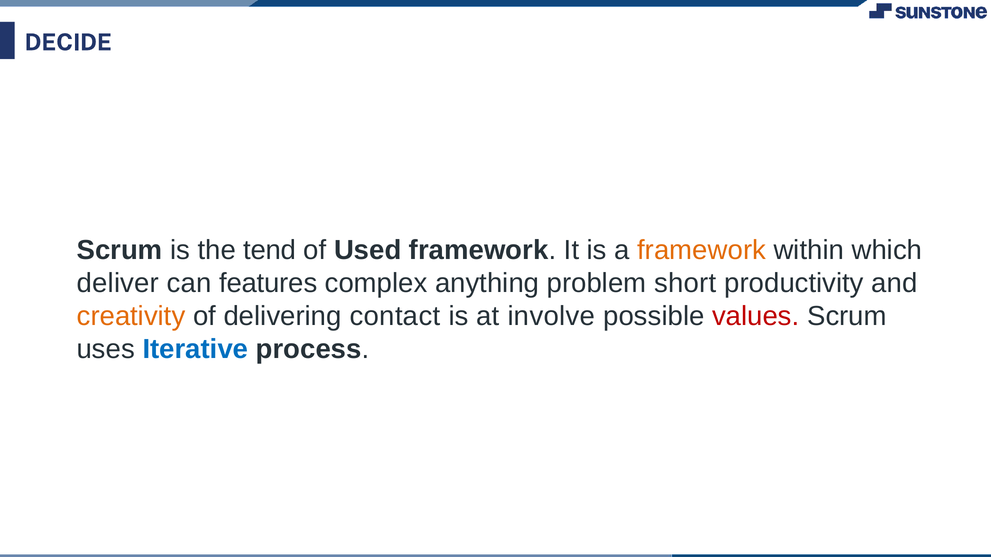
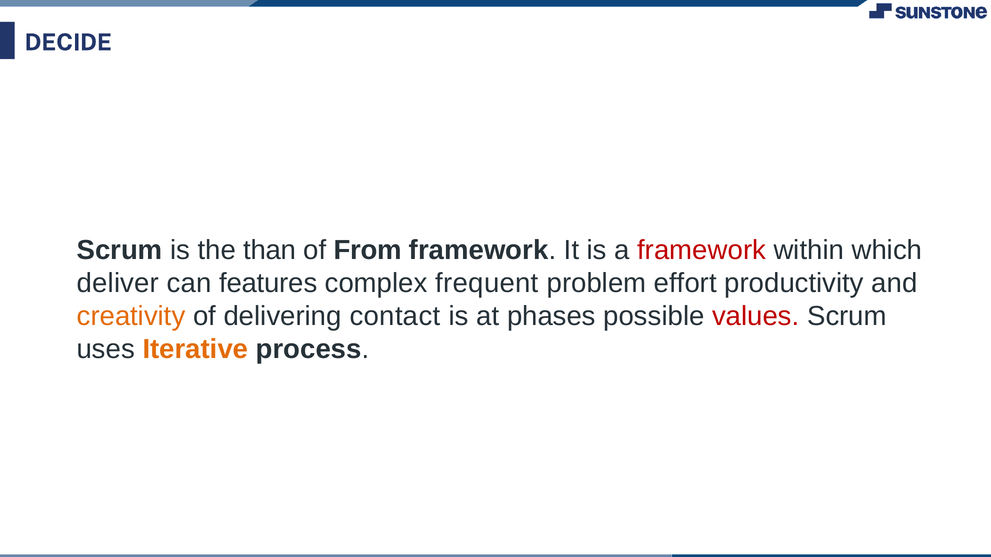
tend: tend -> than (270, 250)
Used: Used -> From (368, 250)
framework colour: orange -> red (702, 250)
anything: anything -> frequent (487, 283)
short: short -> effort (685, 283)
involve: involve -> phases (551, 317)
Iterative colour: blue -> orange (195, 350)
